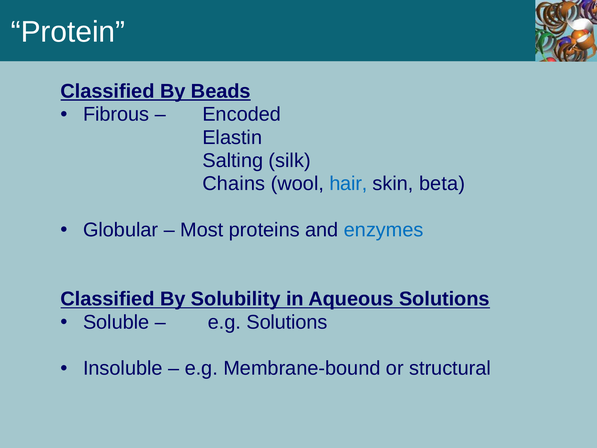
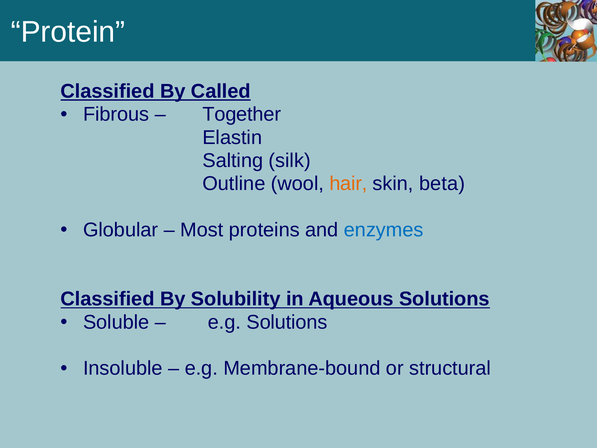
Beads: Beads -> Called (221, 91)
Encoded: Encoded -> Together (242, 114)
Chains: Chains -> Outline (234, 184)
hair colour: blue -> orange (348, 184)
